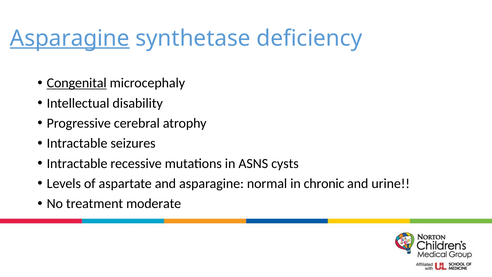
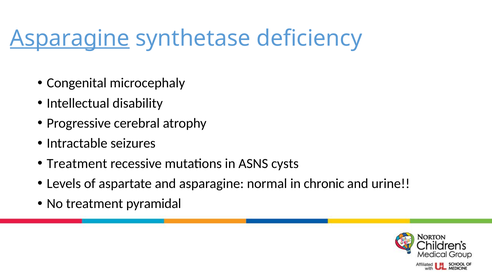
Congenital underline: present -> none (77, 83)
Intractable: Intractable -> Treatment (77, 163)
moderate: moderate -> pyramidal (154, 203)
